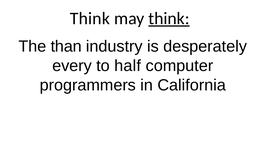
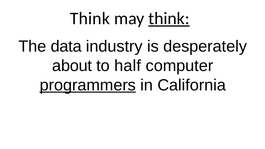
than: than -> data (66, 46)
every: every -> about (72, 66)
programmers underline: none -> present (88, 85)
